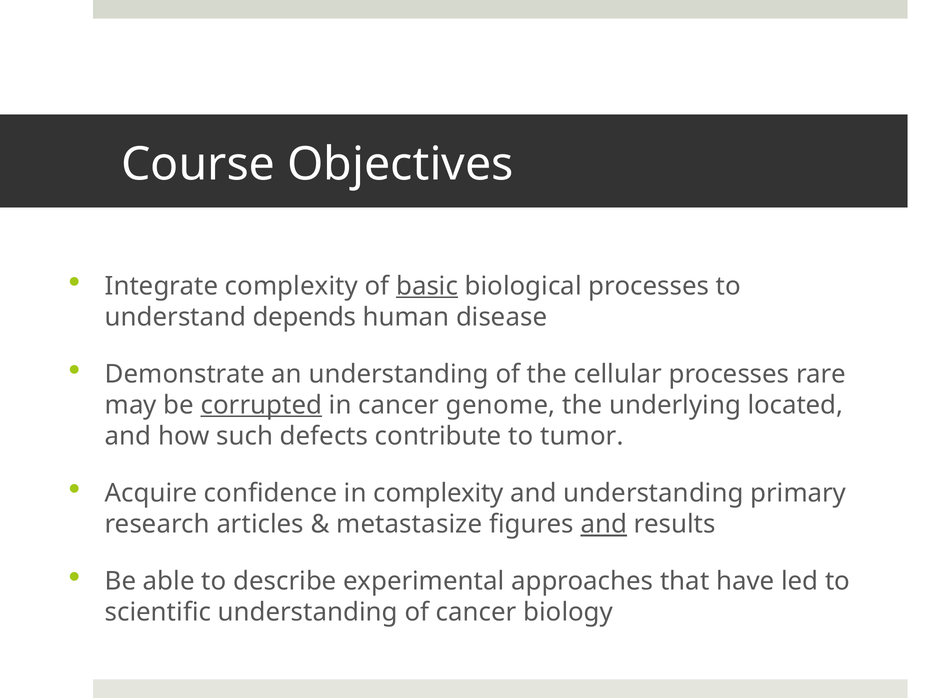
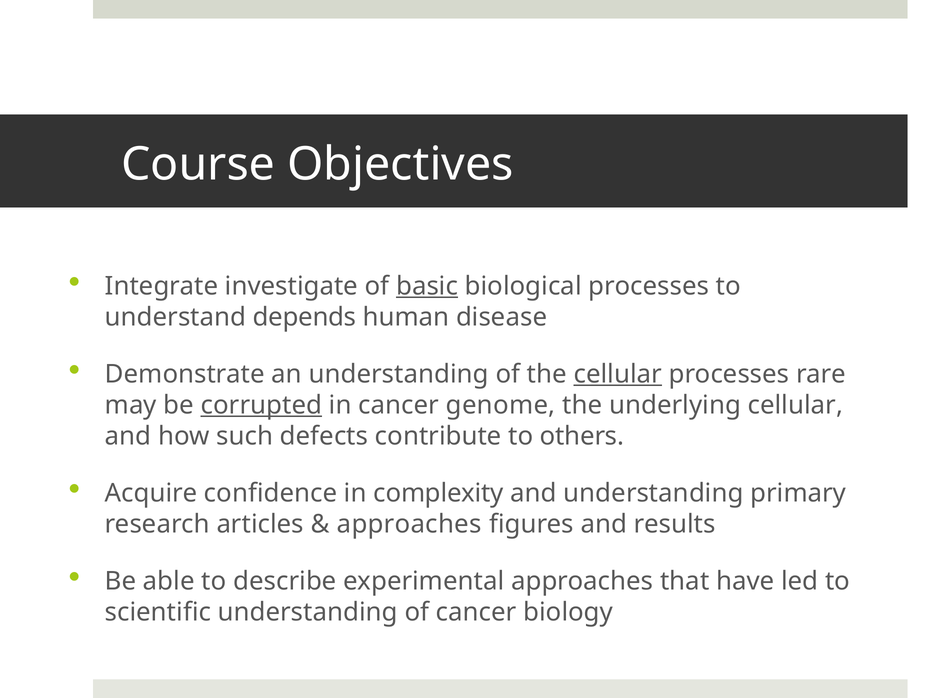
Integrate complexity: complexity -> investigate (292, 286)
cellular underline: none -> present (618, 374)
underlying located: located -> cellular (795, 405)
tumor: tumor -> others (582, 437)
metastasize: metastasize -> approaches (409, 525)
and underline: present -> none (604, 525)
